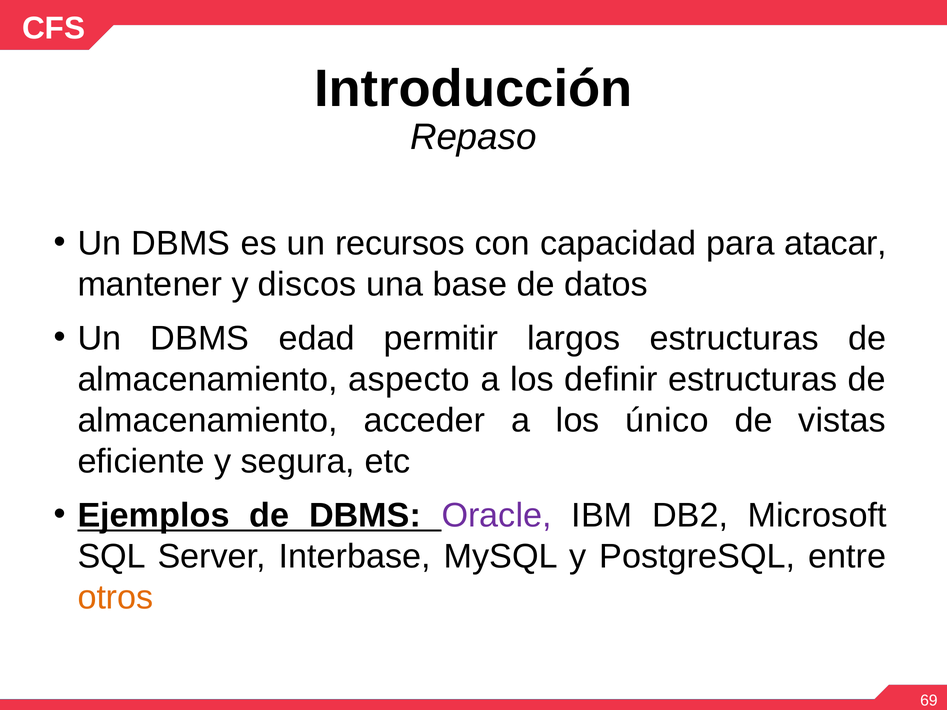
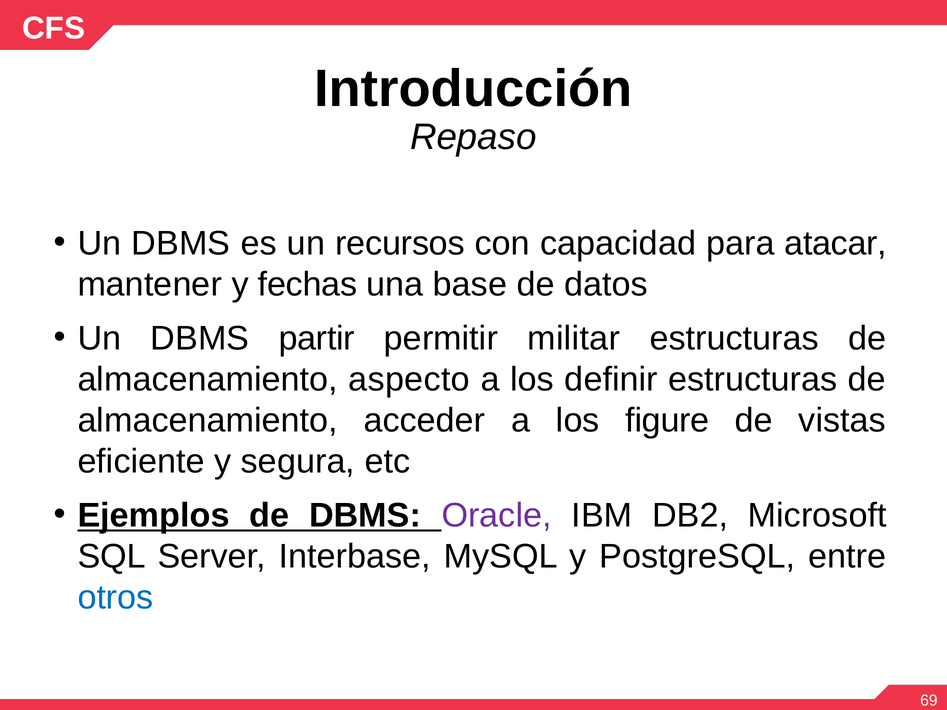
discos: discos -> fechas (308, 284)
edad: edad -> partir (317, 339)
largos: largos -> militar (574, 339)
único: único -> figure (667, 421)
otros colour: orange -> blue (115, 598)
